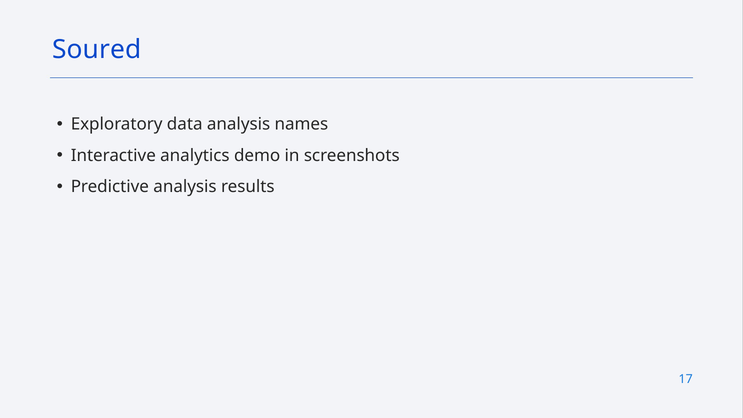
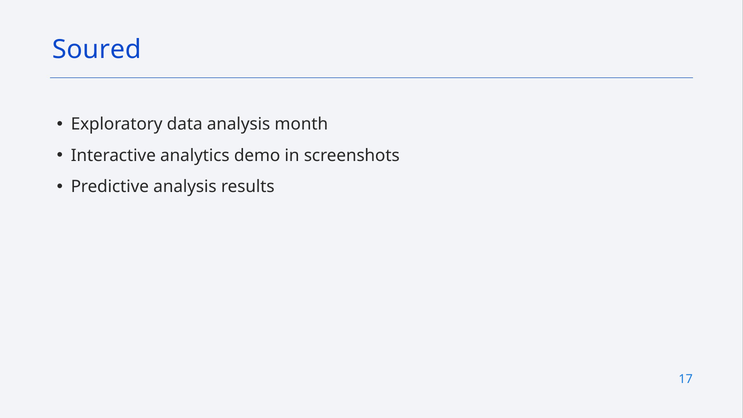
names: names -> month (301, 124)
